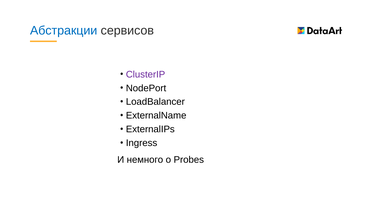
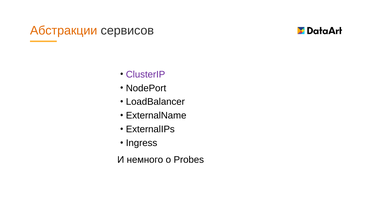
Абстракции colour: blue -> orange (64, 31)
